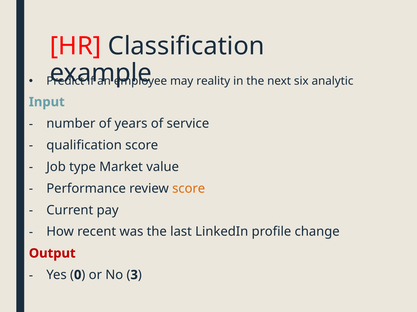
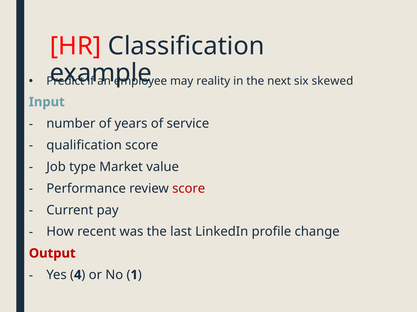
analytic: analytic -> skewed (332, 81)
score colour: orange -> red (189, 189)
0: 0 -> 4 (78, 276)
3: 3 -> 1 (134, 276)
